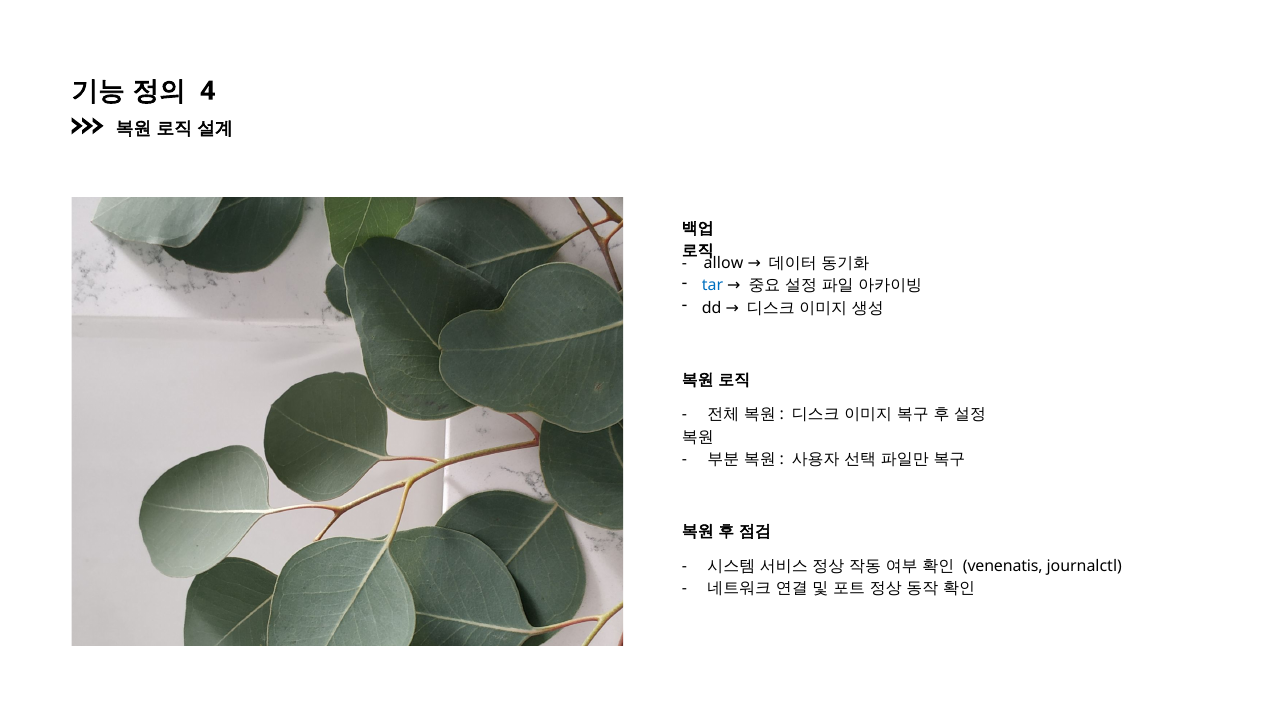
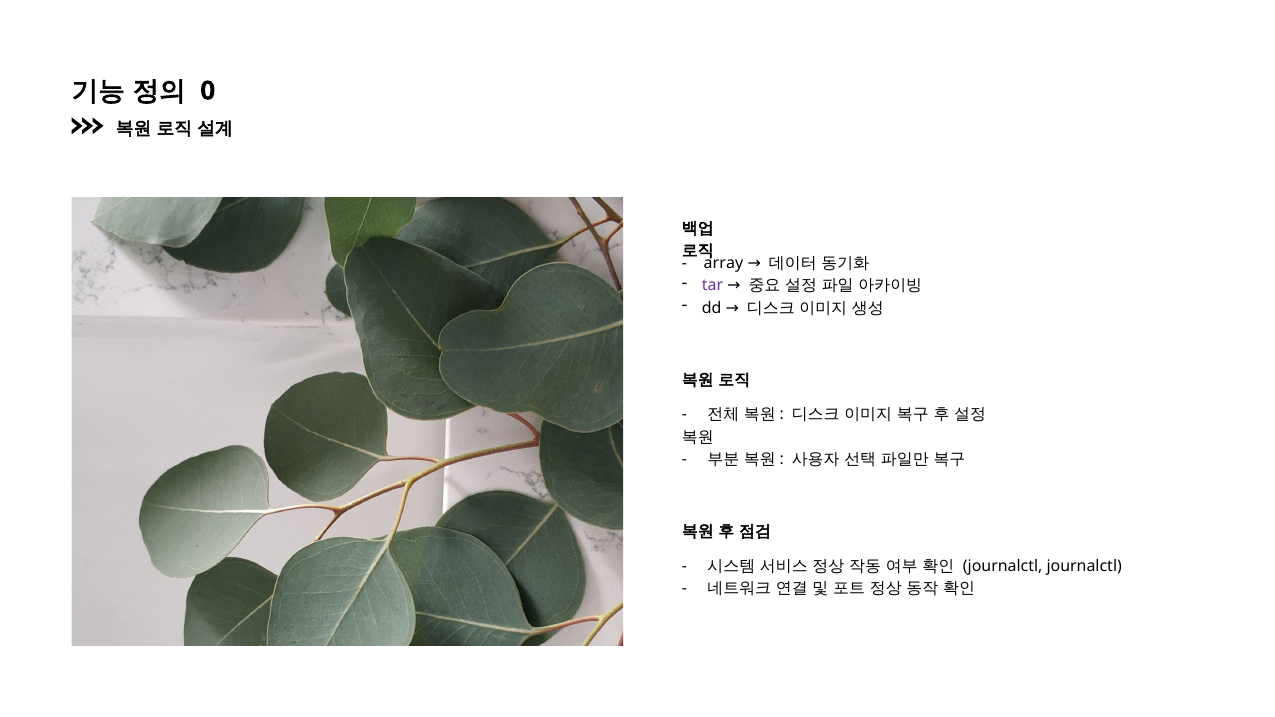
4: 4 -> 0 (208, 91)
allow: allow -> array (723, 263)
tar colour: blue -> purple (712, 286)
venenatis: venenatis -> journalctl (1003, 566)
